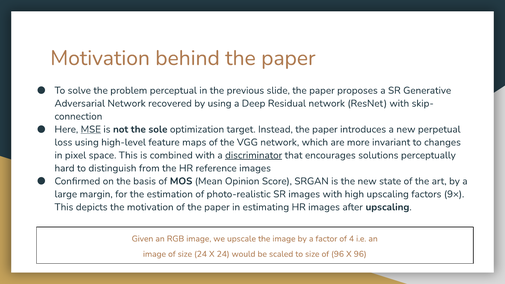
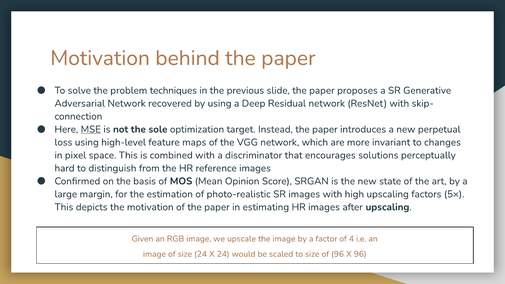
perceptual: perceptual -> techniques (173, 90)
discriminator underline: present -> none (254, 155)
9×: 9× -> 5× (454, 194)
